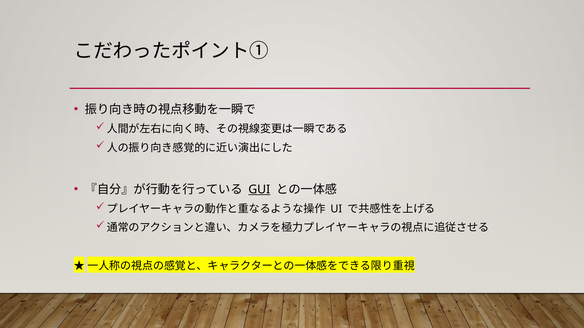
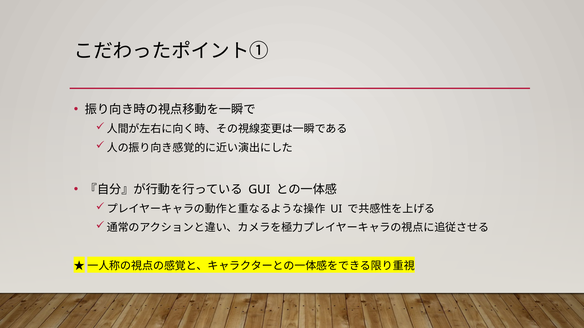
GUI underline: present -> none (259, 190)
